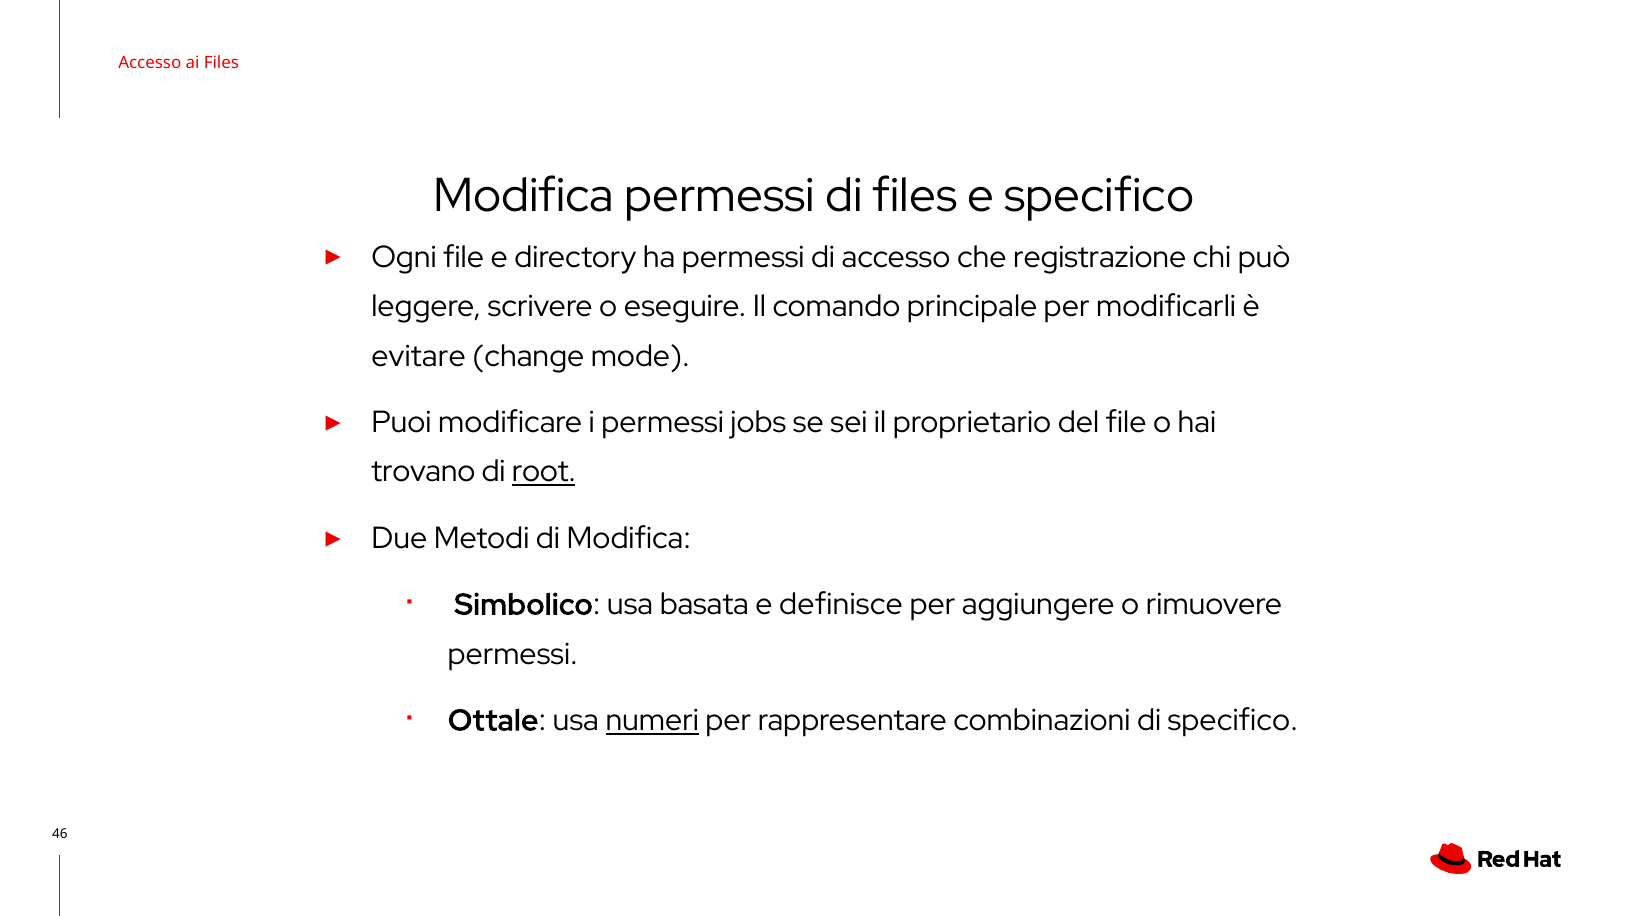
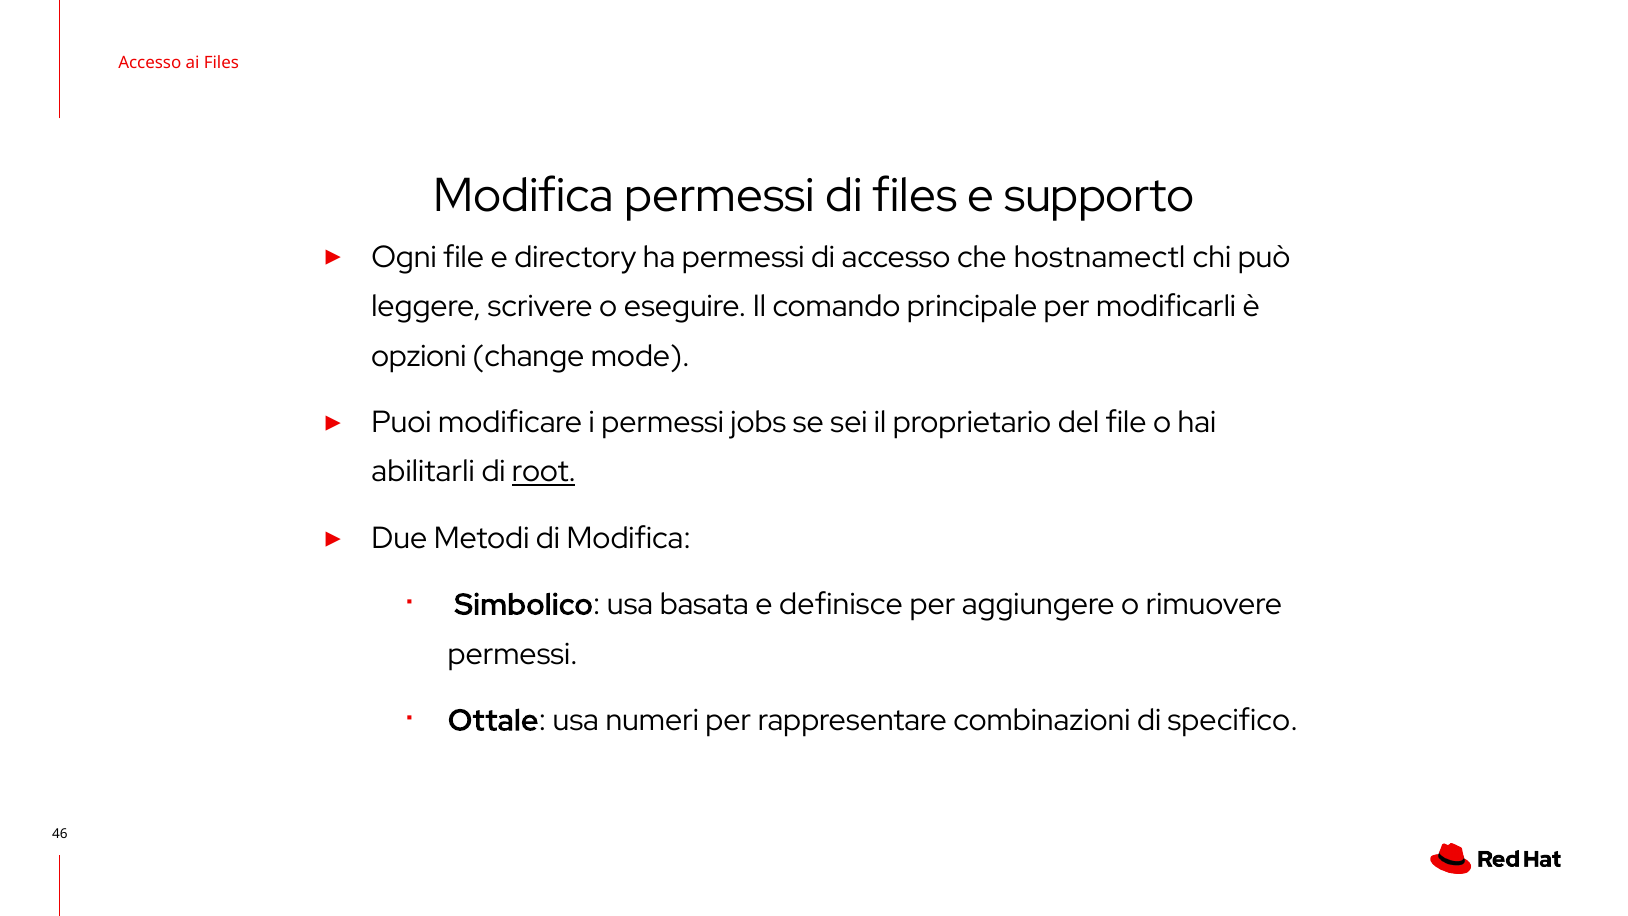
e specifico: specifico -> supporto (1100, 196)
registrazione: registrazione -> hostnamectl (1099, 257)
evitare: evitare -> opzioni (419, 356)
trovano: trovano -> abilitarli (423, 472)
numeri underline: present -> none (652, 720)
